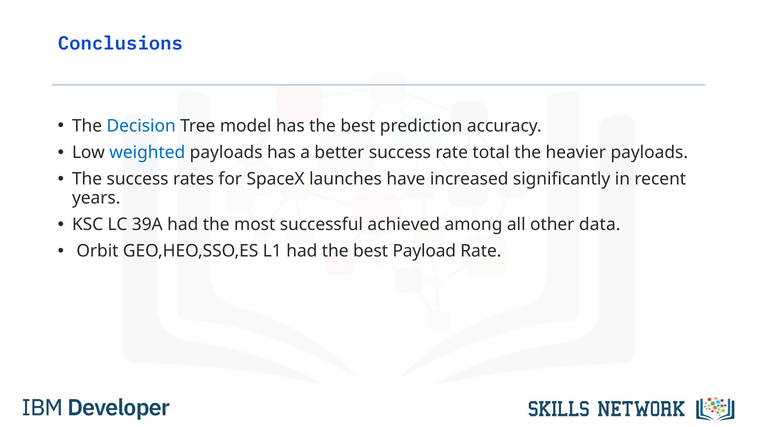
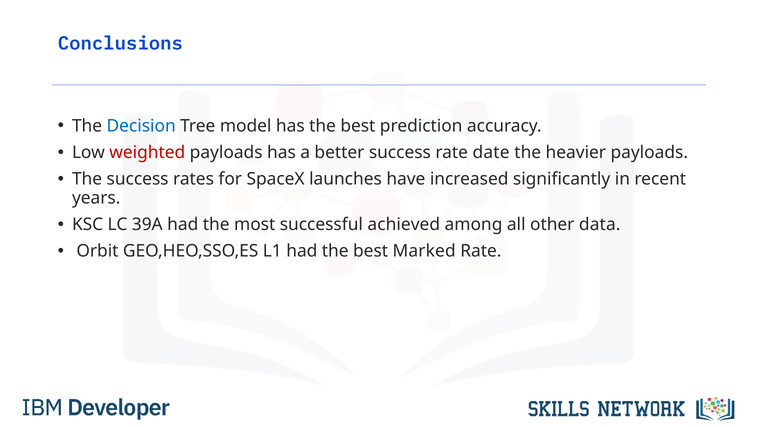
weighted colour: blue -> red (147, 152)
total: total -> date (491, 152)
Payload: Payload -> Marked (424, 251)
